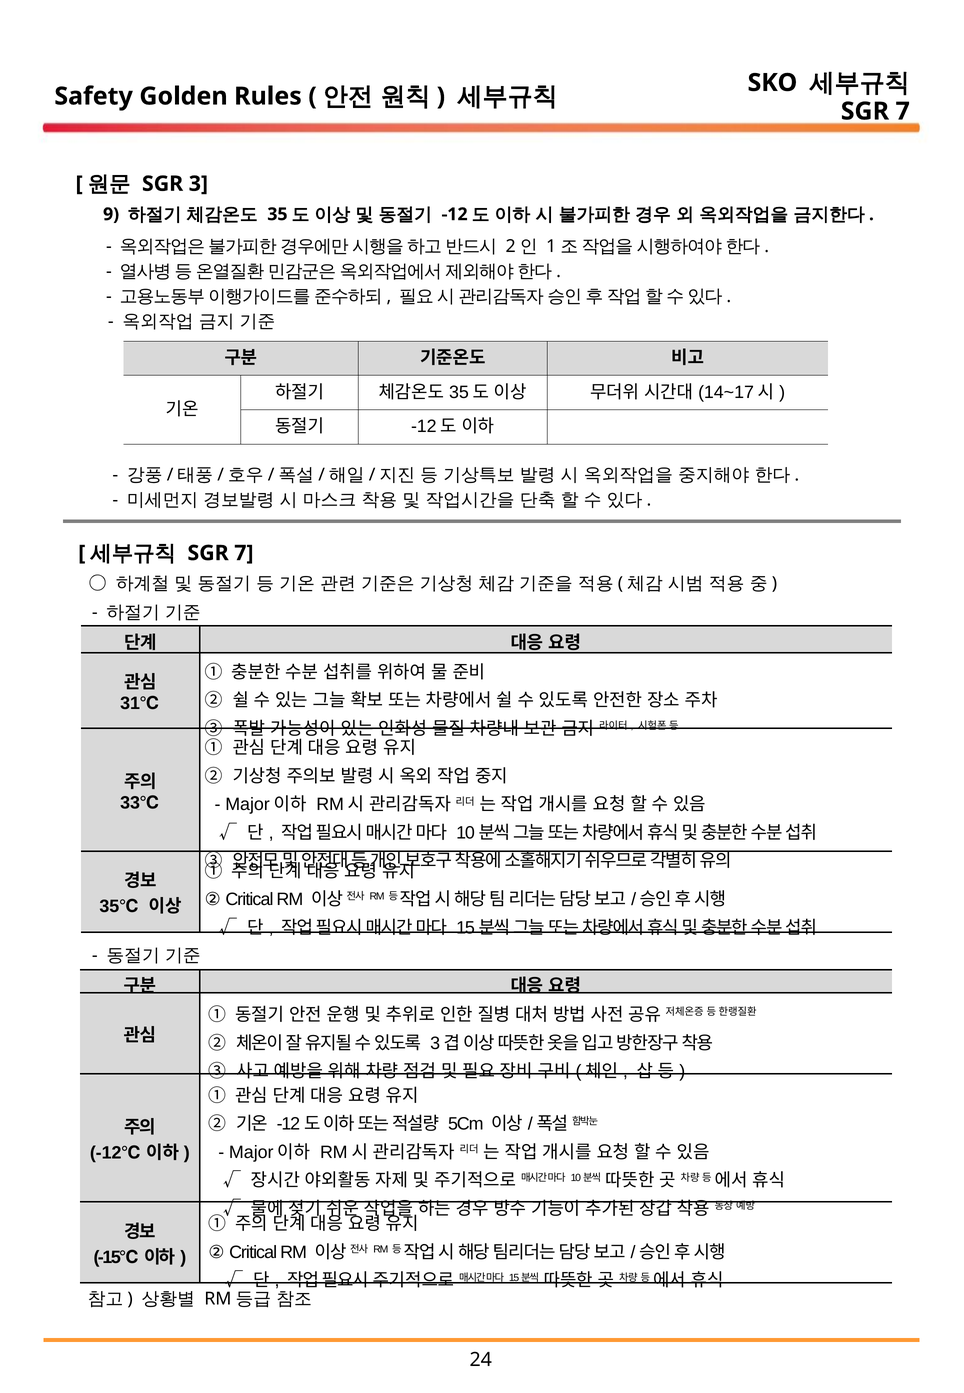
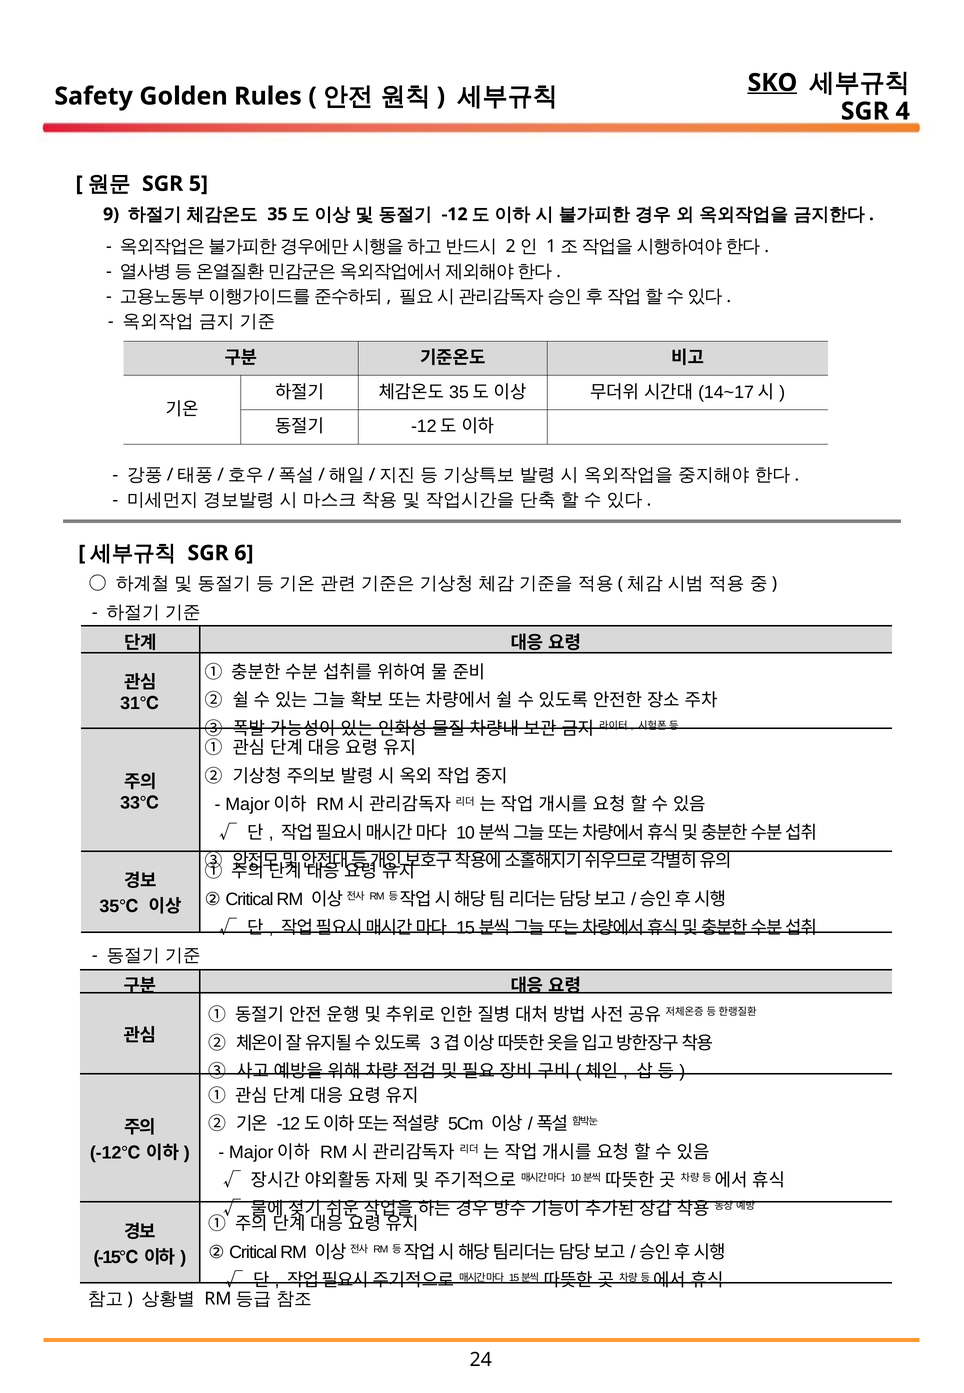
SKO underline: none -> present (772, 83)
7: 7 -> 4 (903, 111)
3: 3 -> 5 (198, 184)
7: 7 -> 6 (244, 553)
